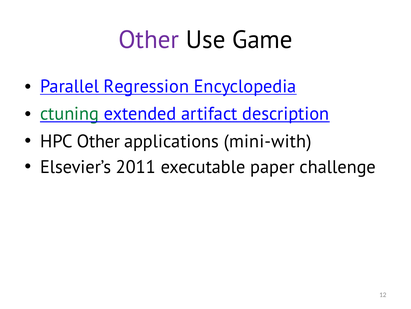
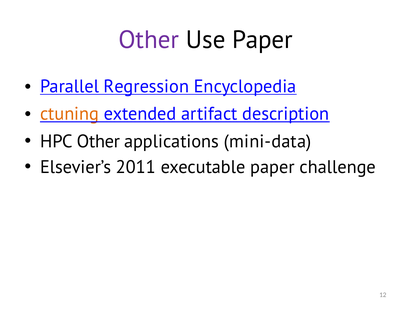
Use Game: Game -> Paper (262, 40)
ctuning colour: green -> orange (70, 114)
mini-with: mini-with -> mini-data (268, 141)
